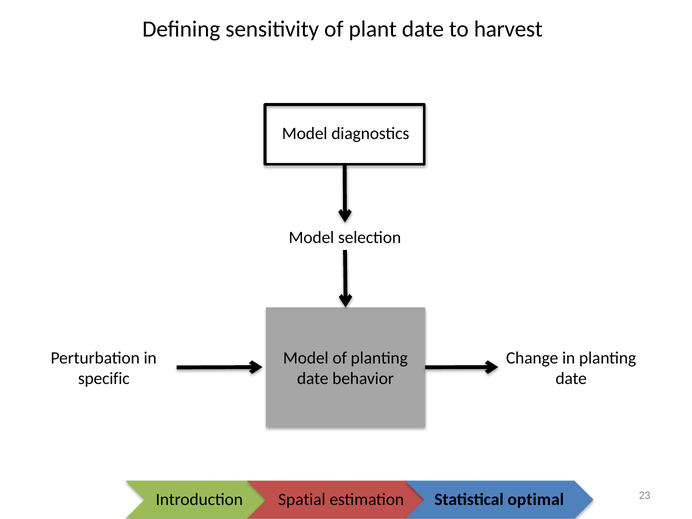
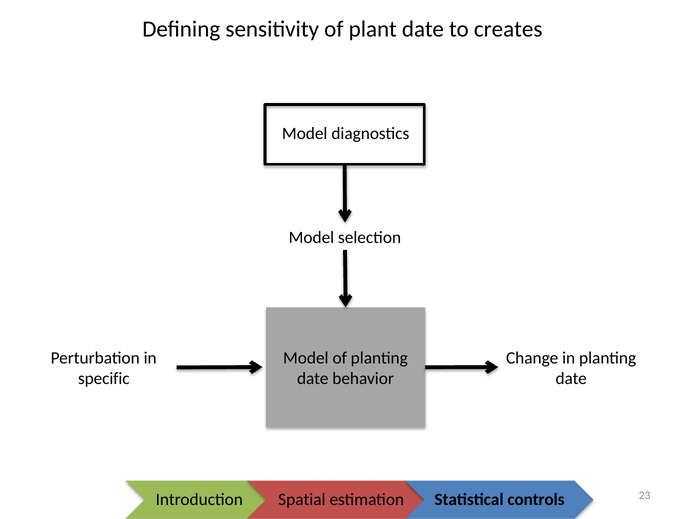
harvest: harvest -> creates (508, 29)
optimal: optimal -> controls (536, 499)
